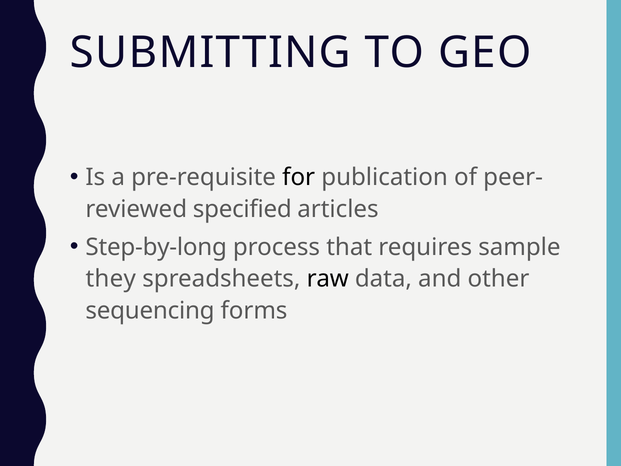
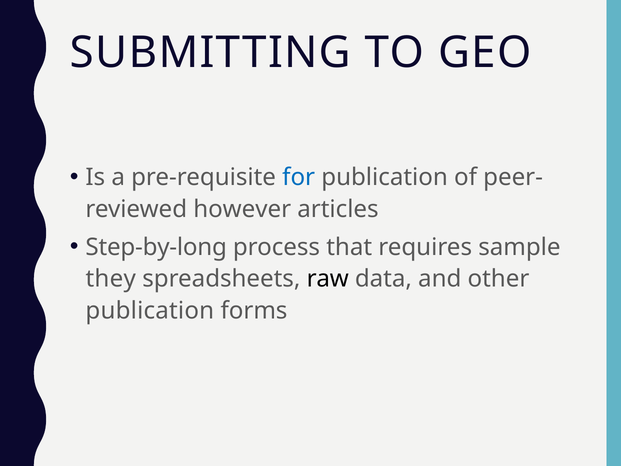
for colour: black -> blue (299, 177)
specified: specified -> however (242, 209)
sequencing: sequencing -> publication (150, 311)
